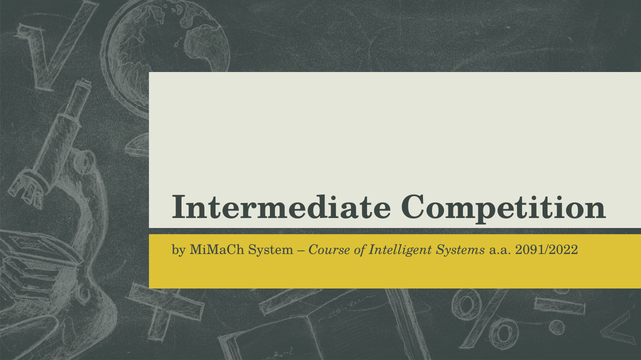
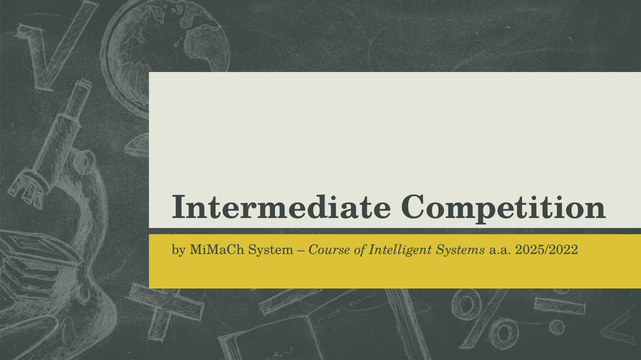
2091/2022: 2091/2022 -> 2025/2022 (547, 250)
